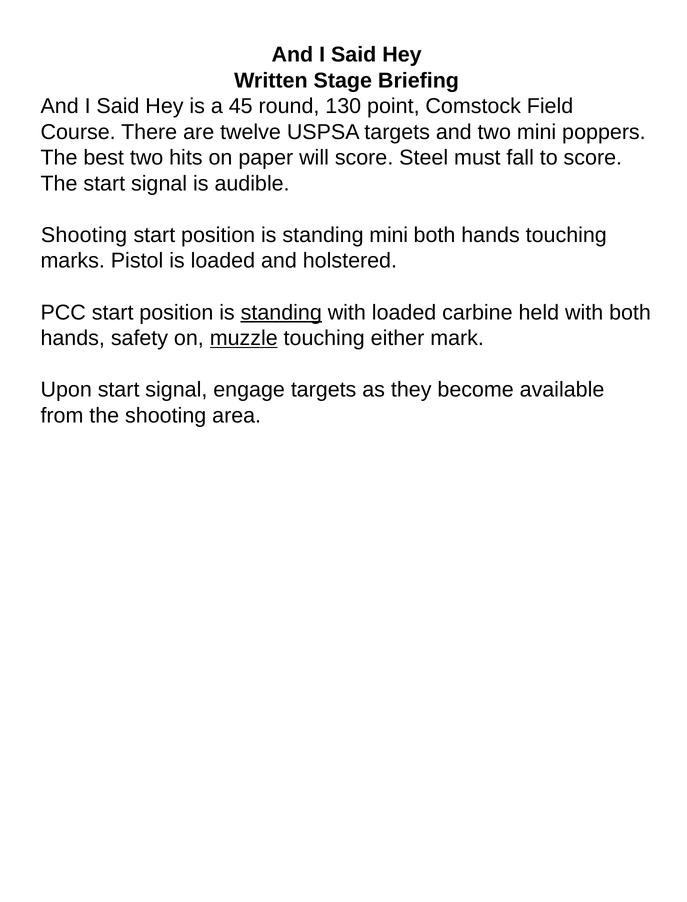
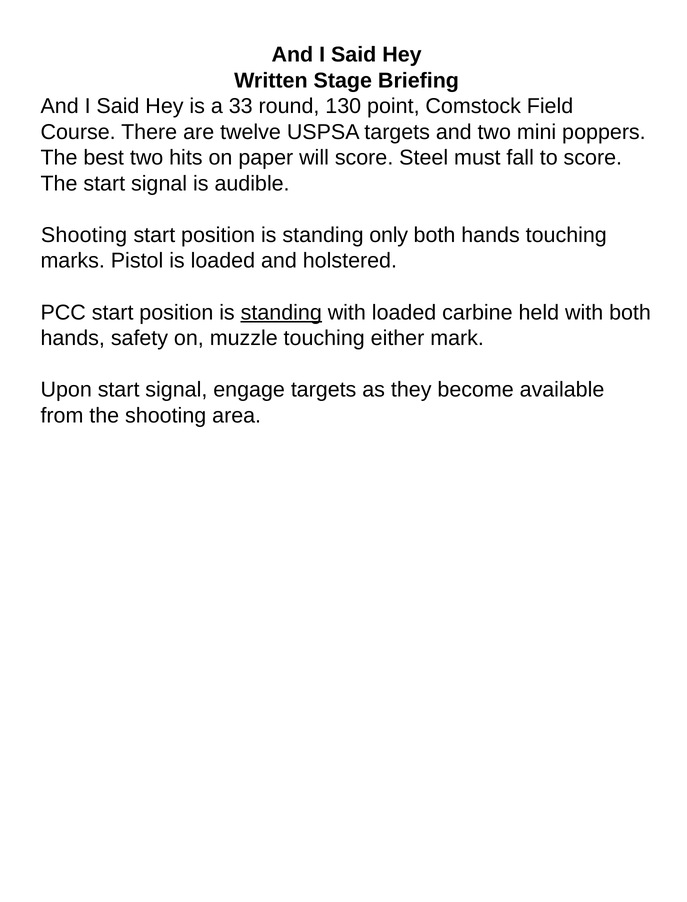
45: 45 -> 33 (241, 106)
standing mini: mini -> only (389, 235)
muzzle underline: present -> none (244, 338)
